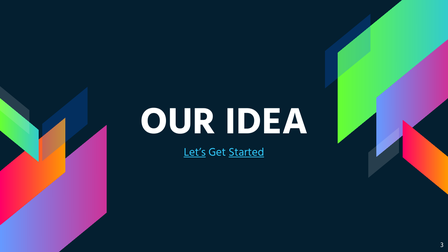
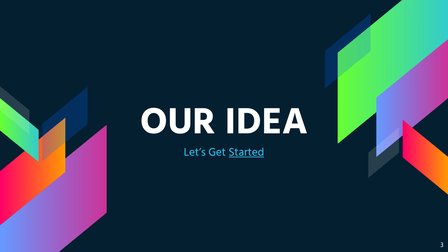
Let’s underline: present -> none (195, 152)
